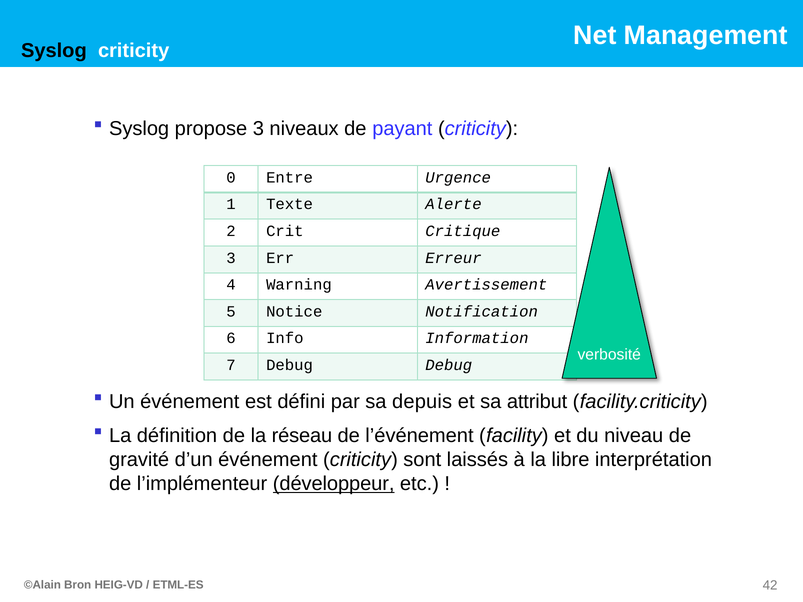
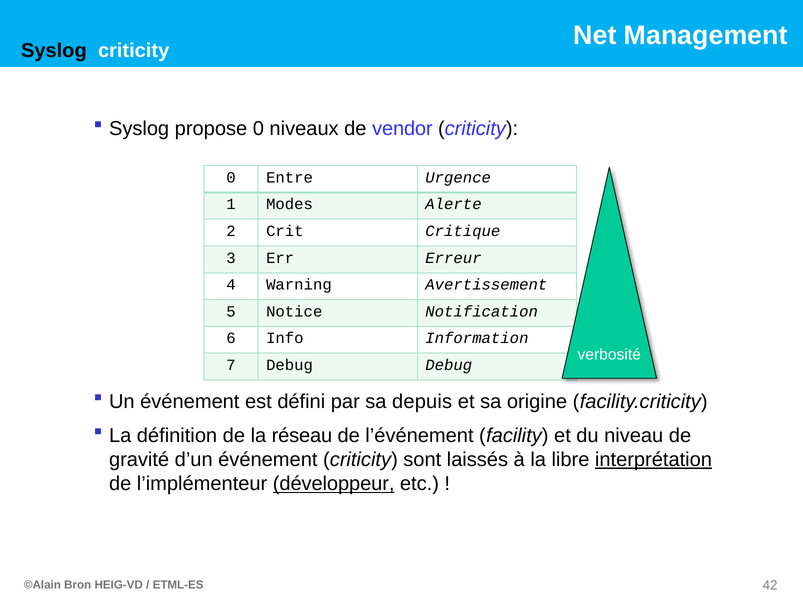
propose 3: 3 -> 0 (258, 129)
payant: payant -> vendor (402, 129)
Texte: Texte -> Modes (290, 204)
attribut: attribut -> origine (537, 402)
interprétation underline: none -> present (653, 460)
